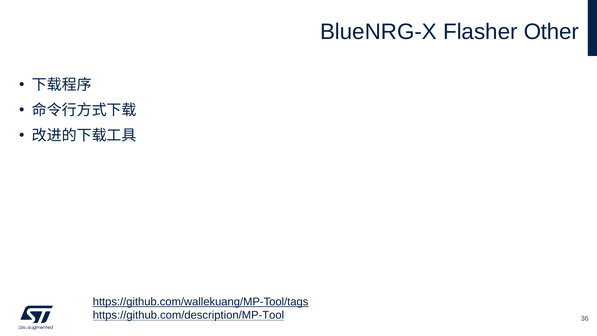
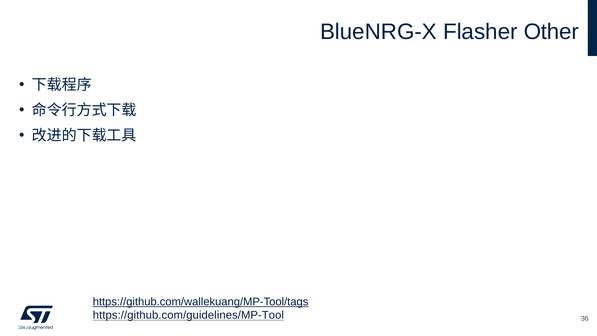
https://github.com/description/MP-Tool: https://github.com/description/MP-Tool -> https://github.com/guidelines/MP-Tool (188, 315)
